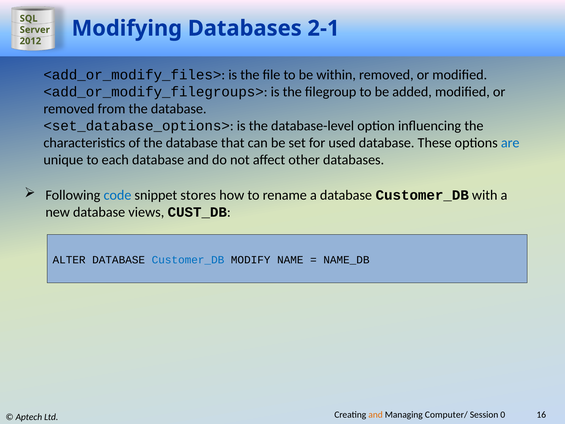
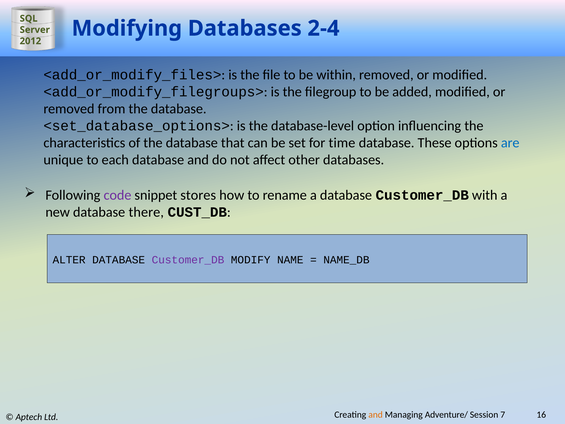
2-1: 2-1 -> 2-4 (323, 28)
used: used -> time (342, 143)
code colour: blue -> purple (117, 195)
views: views -> there (146, 212)
Customer_DB colour: blue -> purple (188, 260)
Computer/: Computer/ -> Adventure/ (446, 414)
0: 0 -> 7 (503, 414)
